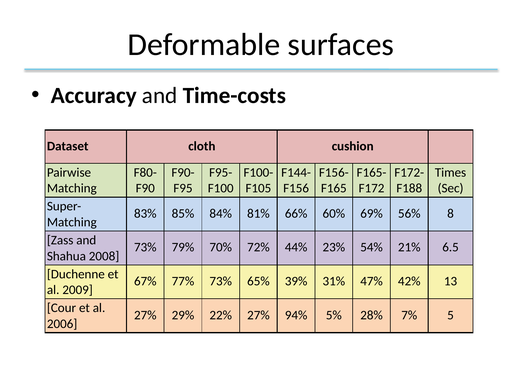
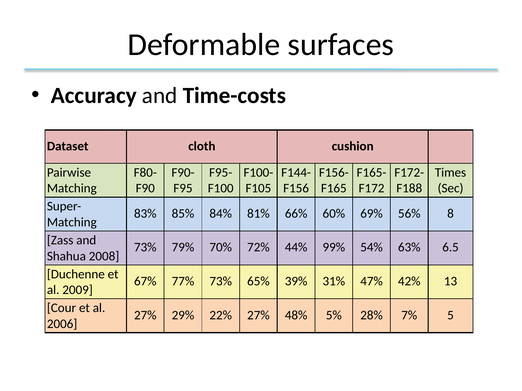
23%: 23% -> 99% (334, 248)
21%: 21% -> 63% (409, 248)
94%: 94% -> 48% (296, 316)
